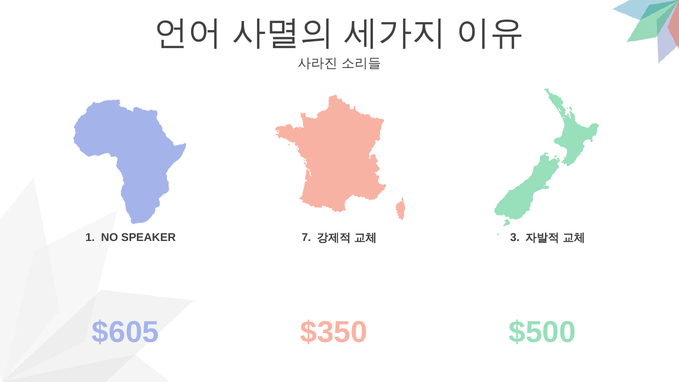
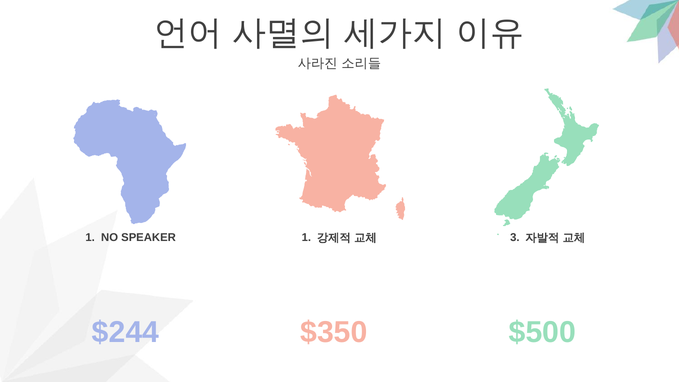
SPEAKER 7: 7 -> 1 (306, 238)
$605: $605 -> $244 (126, 332)
